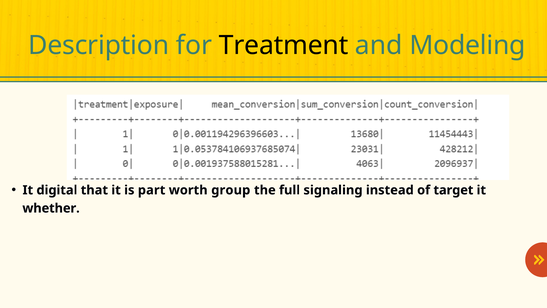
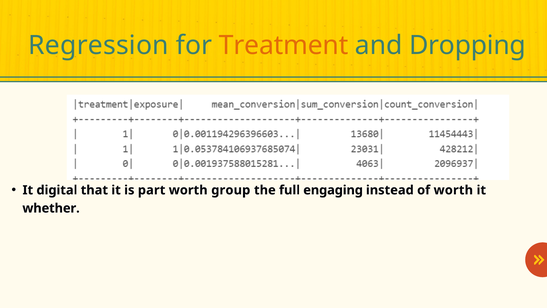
Description: Description -> Regression (98, 45)
Treatment colour: black -> orange (284, 45)
Modeling: Modeling -> Dropping (468, 45)
signaling: signaling -> engaging (333, 190)
of target: target -> worth (453, 190)
